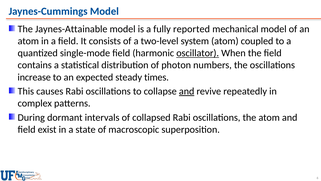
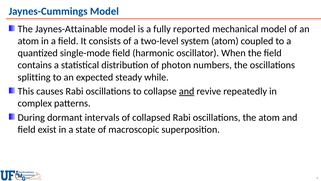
oscillator underline: present -> none (198, 53)
increase: increase -> splitting (34, 77)
times: times -> while (156, 77)
